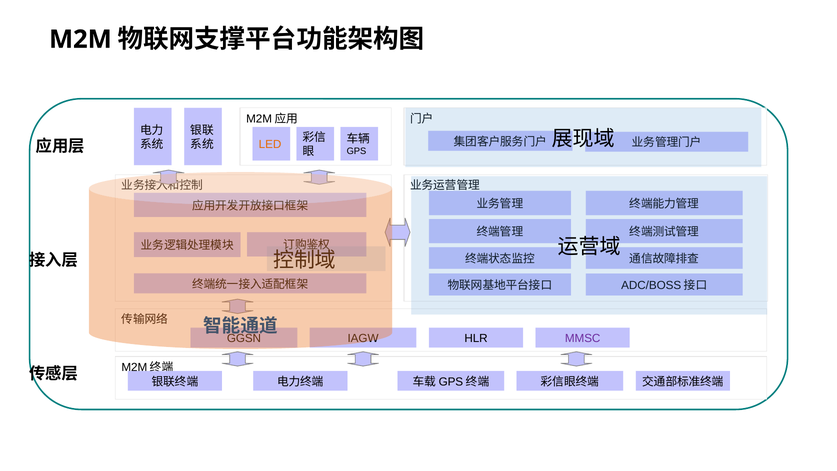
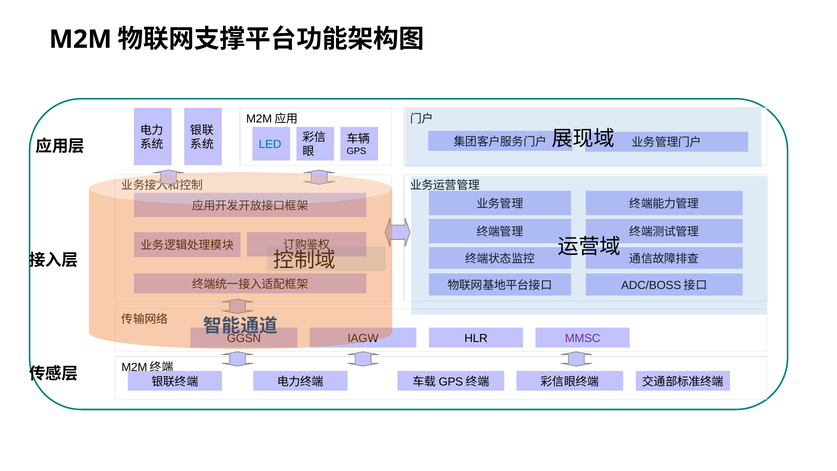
LED colour: orange -> blue (270, 145)
